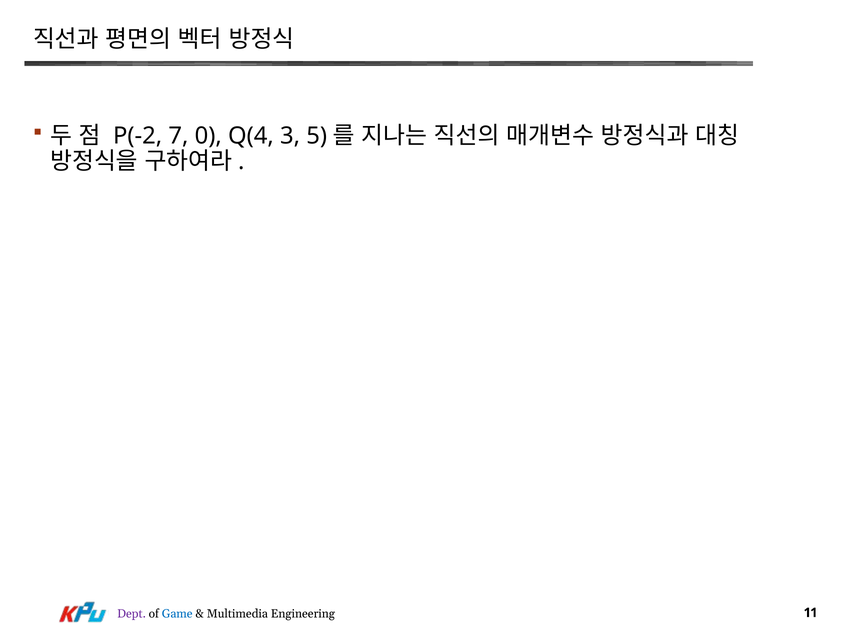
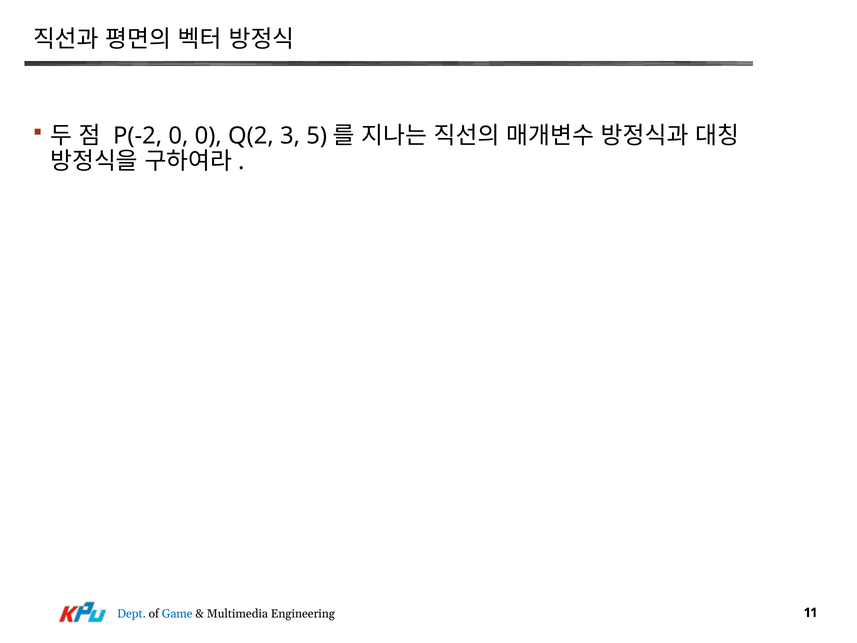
P(-2 7: 7 -> 0 (178, 136)
Q(4: Q(4 -> Q(2 (251, 136)
Dept colour: purple -> blue (132, 613)
